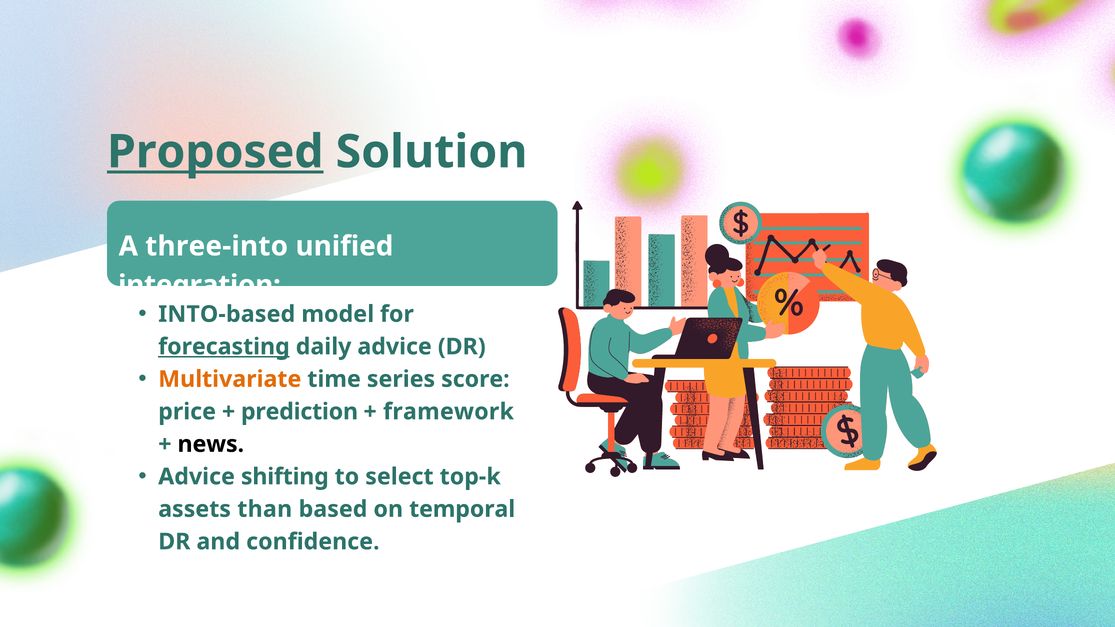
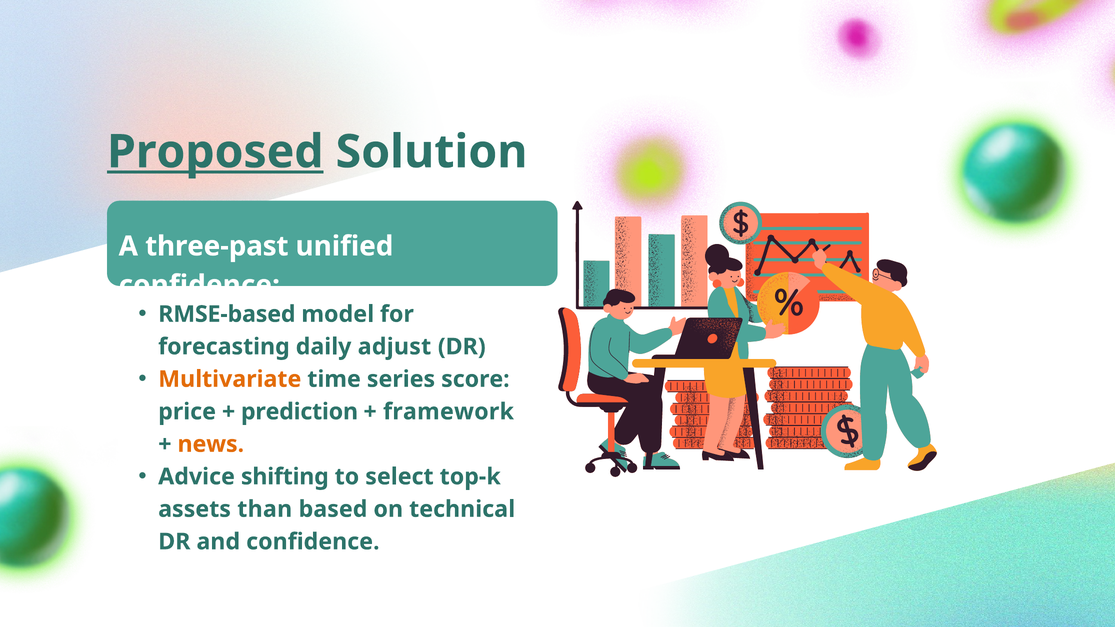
three-into: three-into -> three-past (217, 246)
integration: integration -> confidence (199, 285)
INTO-based: INTO-based -> RMSE-based (227, 314)
forecasting underline: present -> none (224, 347)
daily advice: advice -> adjust (394, 347)
news colour: black -> orange (211, 444)
temporal: temporal -> technical (462, 509)
